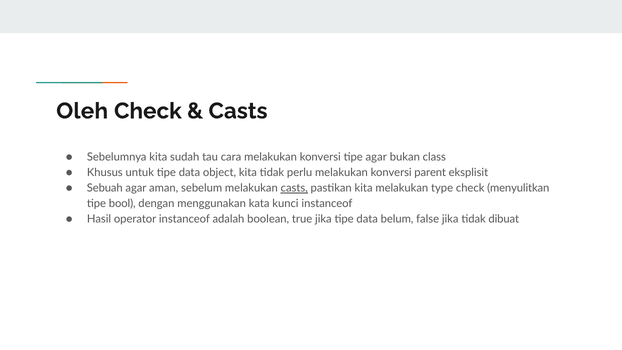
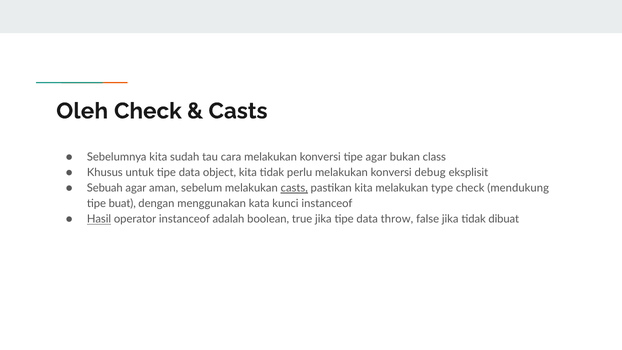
parent: parent -> debug (430, 173)
menyulitkan: menyulitkan -> mendukung (518, 188)
bool: bool -> buat (122, 204)
Hasil underline: none -> present (99, 219)
belum: belum -> throw (397, 219)
